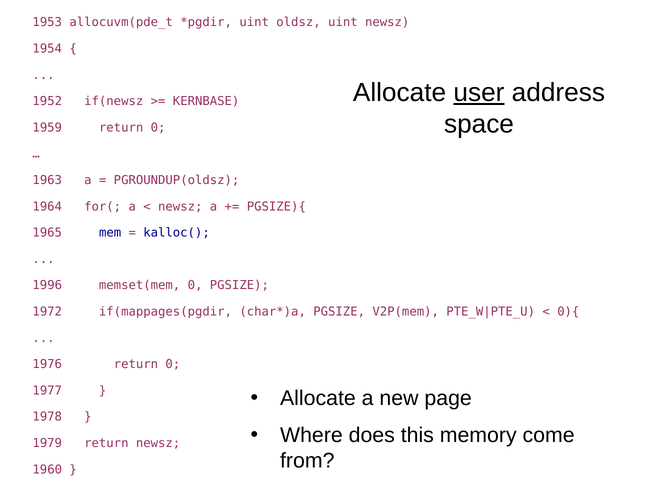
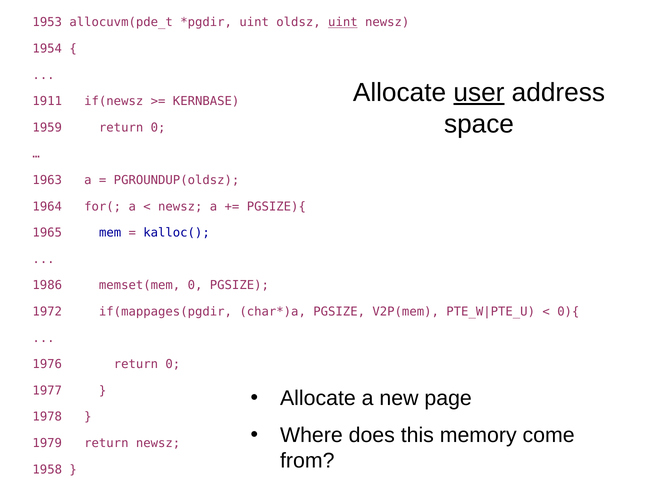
uint underline: none -> present (343, 22)
1952: 1952 -> 1911 (47, 101)
1996: 1996 -> 1986 (47, 286)
1960: 1960 -> 1958 (47, 470)
